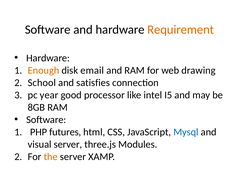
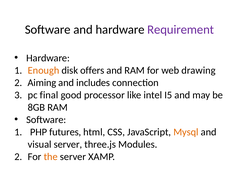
Requirement colour: orange -> purple (181, 30)
email: email -> offers (92, 70)
School: School -> Aiming (42, 83)
satisfies: satisfies -> includes (93, 83)
year: year -> final (49, 95)
Mysql colour: blue -> orange (186, 132)
